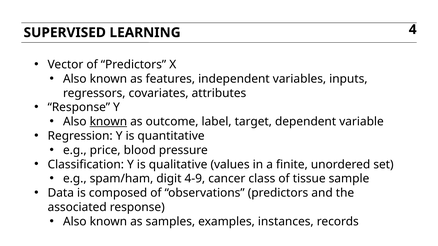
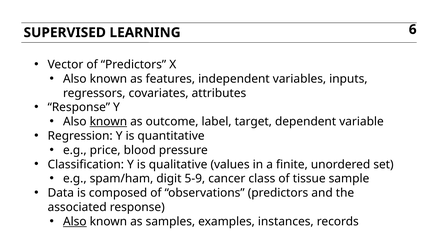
4: 4 -> 6 (413, 29)
4-9: 4-9 -> 5-9 (195, 179)
Also underline: none -> present (75, 221)
